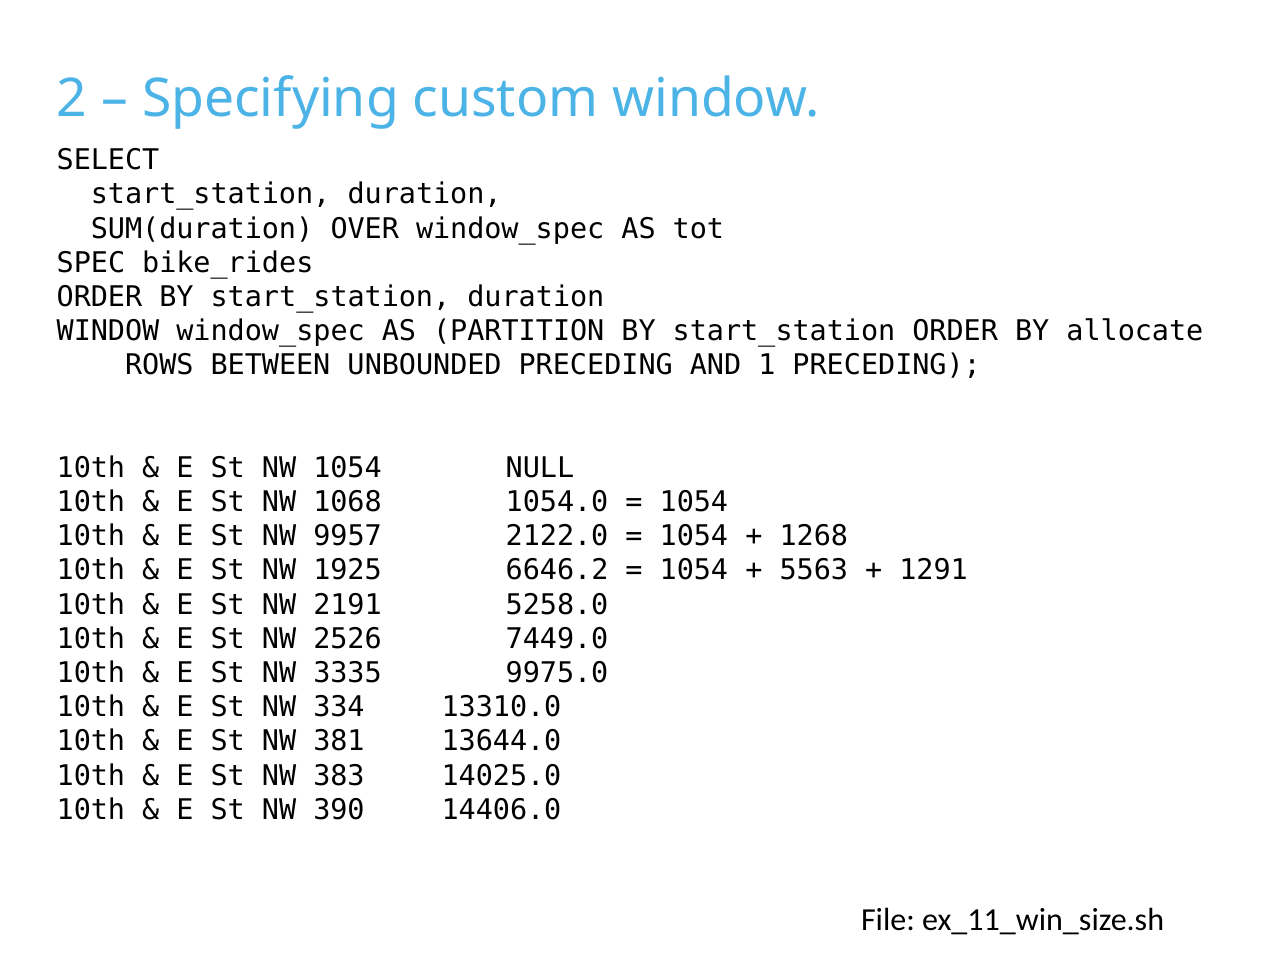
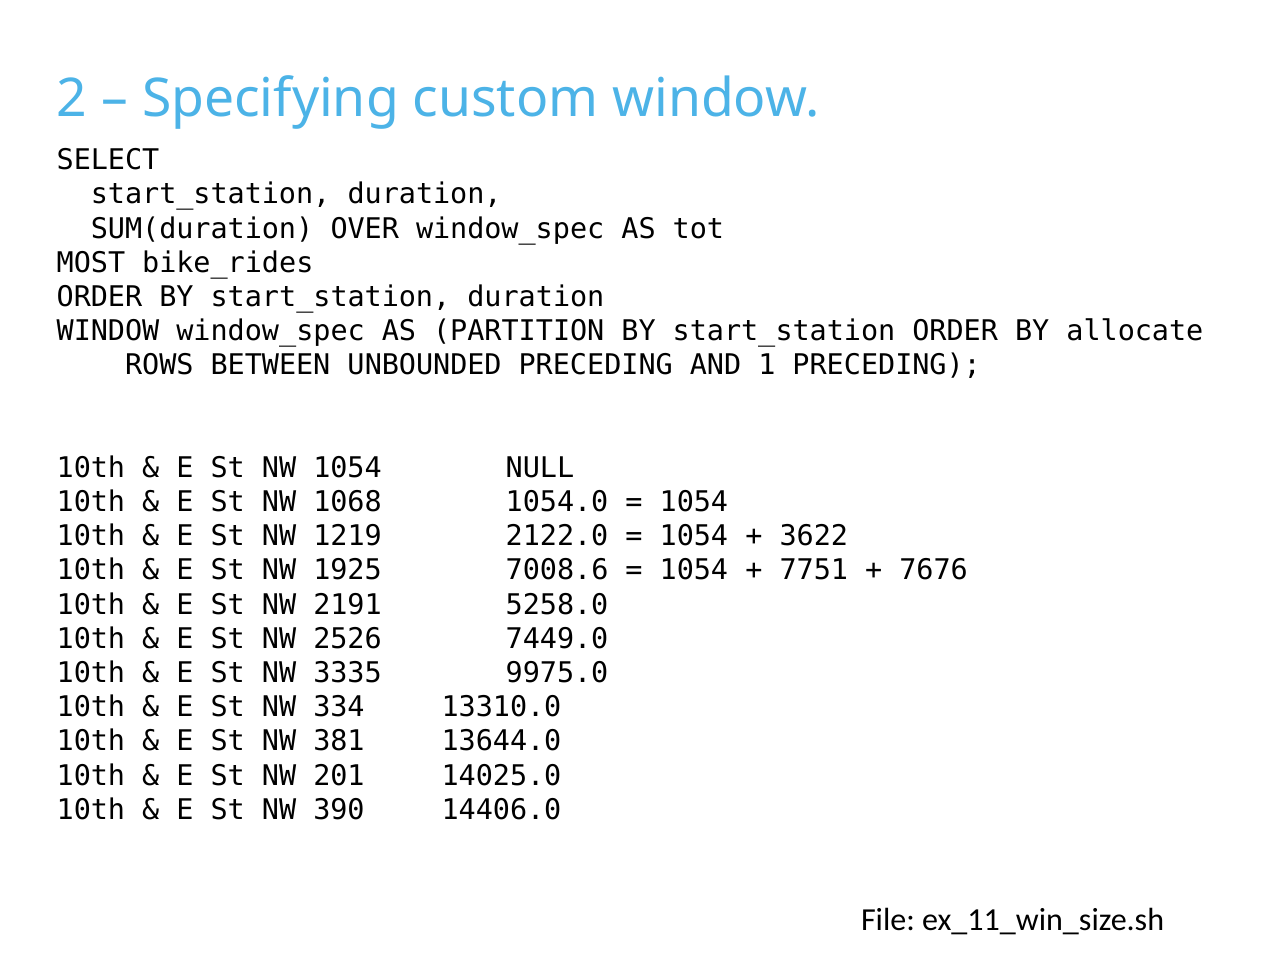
SPEC: SPEC -> MOST (91, 263)
9957: 9957 -> 1219 (348, 537)
1268: 1268 -> 3622 (814, 537)
6646.2: 6646.2 -> 7008.6 (557, 571)
5563: 5563 -> 7751 (814, 571)
1291: 1291 -> 7676 (934, 571)
383: 383 -> 201 (339, 776)
